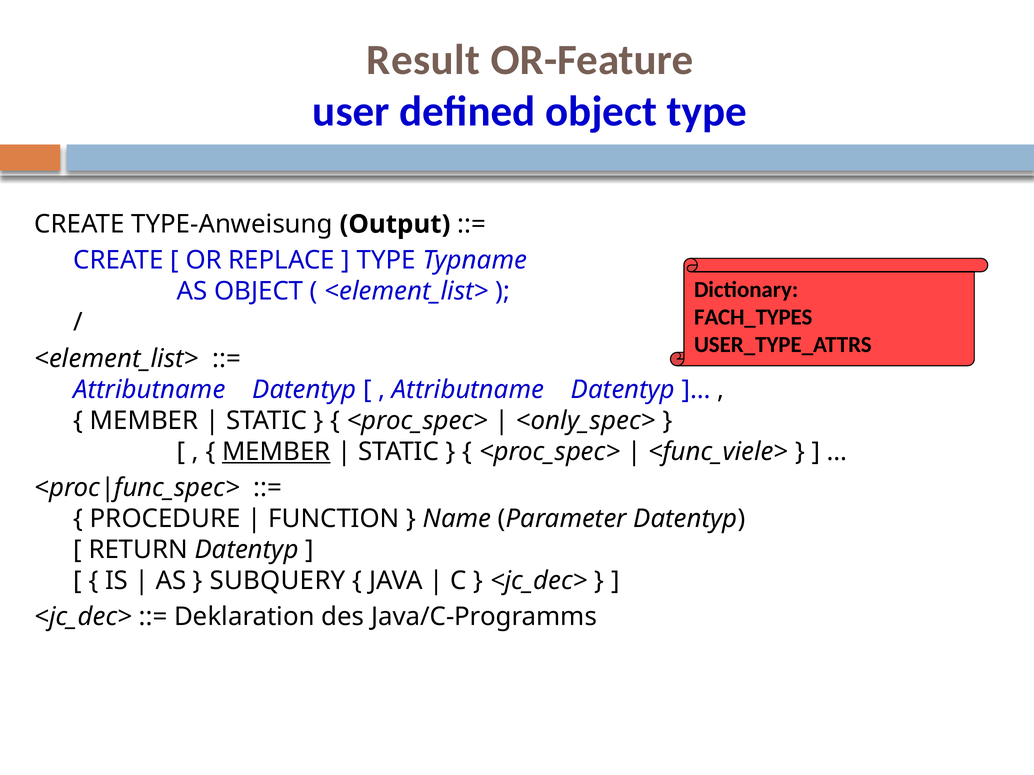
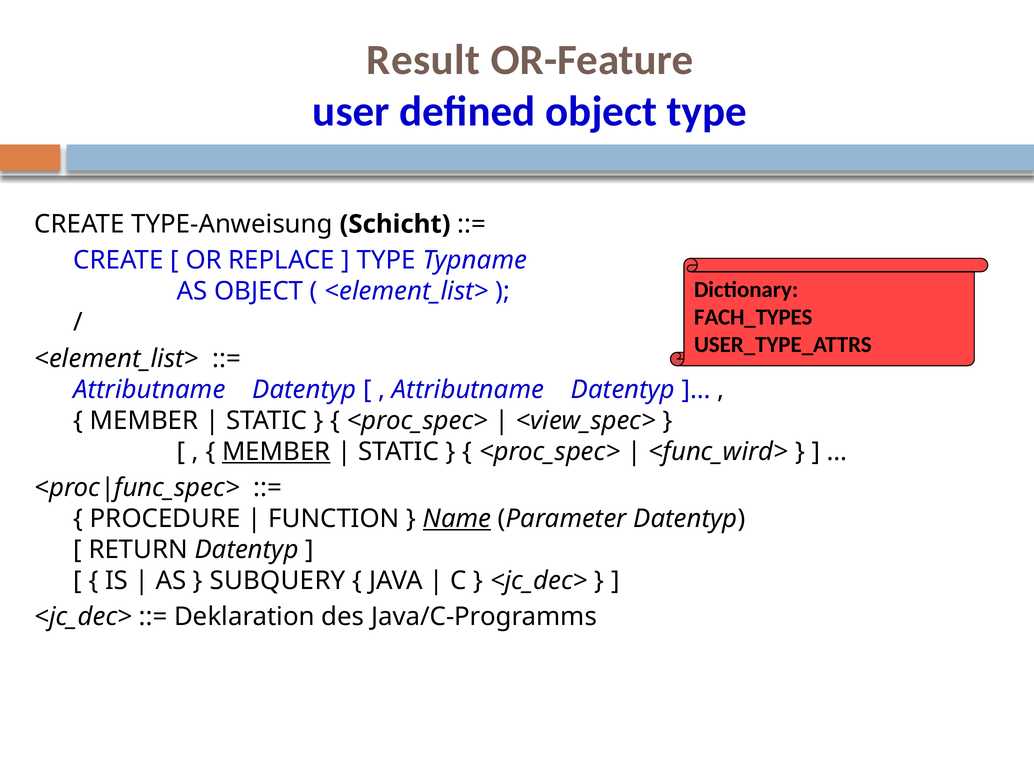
Output: Output -> Schicht (395, 224)
<only_spec>: <only_spec> -> <view_spec> (586, 421)
<func_viele>: <func_viele> -> <func_wird> (718, 452)
Name underline: none -> present (457, 519)
